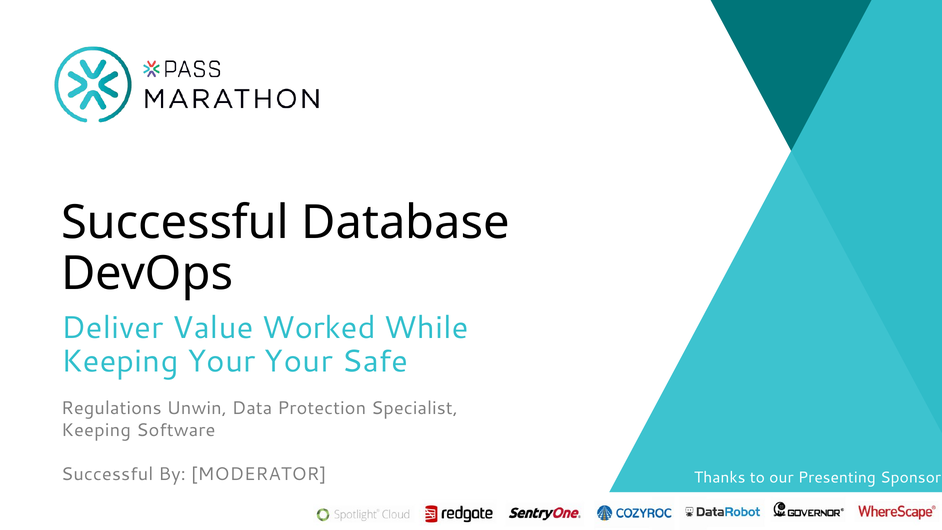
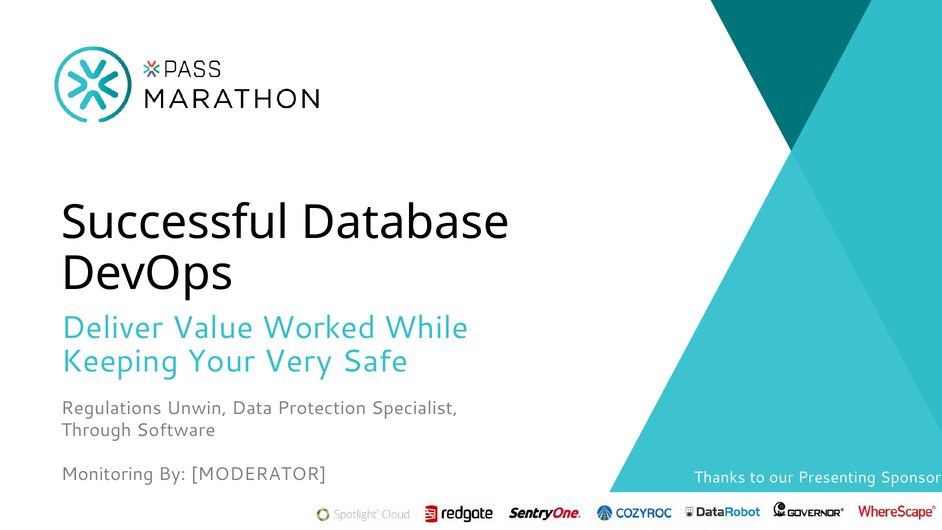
Your Your: Your -> Very (298, 362)
Keeping: Keeping -> Through (96, 430)
Successful: Successful -> Monitoring (107, 474)
